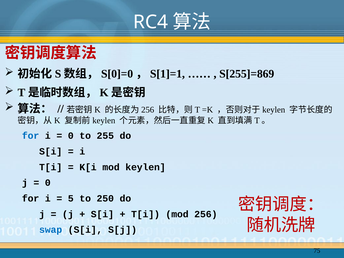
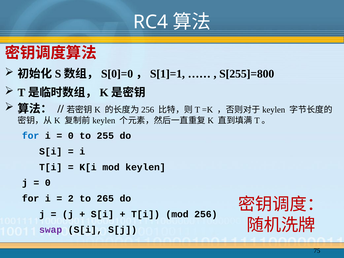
S[255]=869: S[255]=869 -> S[255]=800 (247, 74)
5: 5 -> 2 (71, 198)
250: 250 -> 265 (105, 198)
swap colour: blue -> purple (51, 230)
